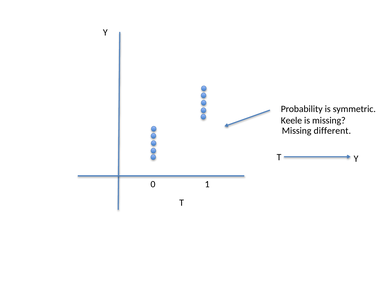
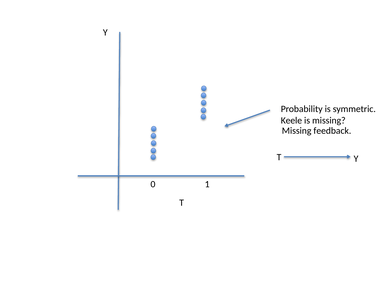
different: different -> feedback (332, 131)
